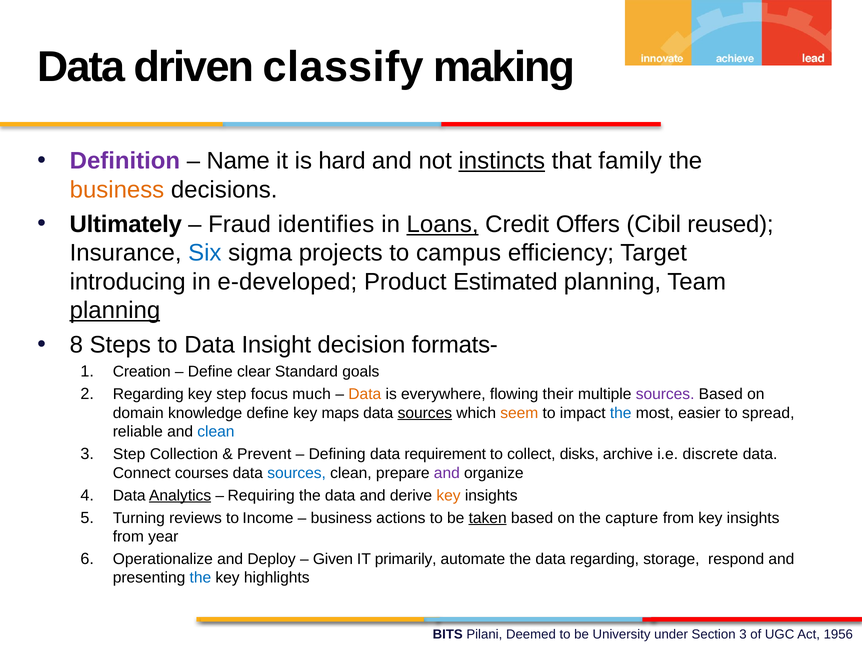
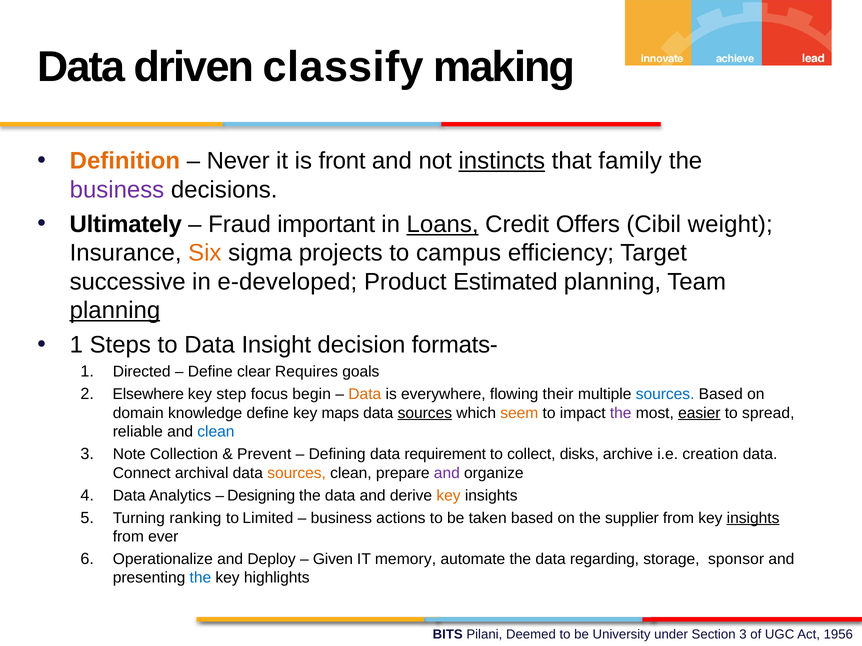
Definition colour: purple -> orange (125, 161)
Name: Name -> Never (238, 161)
hard: hard -> front (342, 161)
business colour: orange -> purple (117, 190)
identifies: identifies -> important (326, 224)
reused: reused -> weight (730, 224)
Six colour: blue -> orange (205, 253)
introducing: introducing -> successive (128, 282)
8: 8 -> 1 (76, 345)
Creation: Creation -> Directed (142, 372)
Standard: Standard -> Requires (306, 372)
Regarding: Regarding -> Elsewhere (148, 395)
much: much -> begin (312, 395)
sources colour: purple -> blue (665, 395)
the colour: blue -> purple (621, 413)
easier underline: none -> present (699, 413)
Step: Step -> Note (129, 455)
discrete: discrete -> creation (710, 455)
courses: courses -> archival (202, 473)
sources colour: blue -> orange (297, 473)
Analytics underline: present -> none (180, 496)
Requiring: Requiring -> Designing (261, 496)
reviews: reviews -> ranking (195, 518)
Income: Income -> Limited (268, 518)
taken underline: present -> none (488, 518)
capture: capture -> supplier (632, 518)
insights underline: none -> present (753, 518)
year: year -> ever (163, 537)
primarily: primarily -> memory (406, 560)
respond: respond -> sponsor (736, 560)
